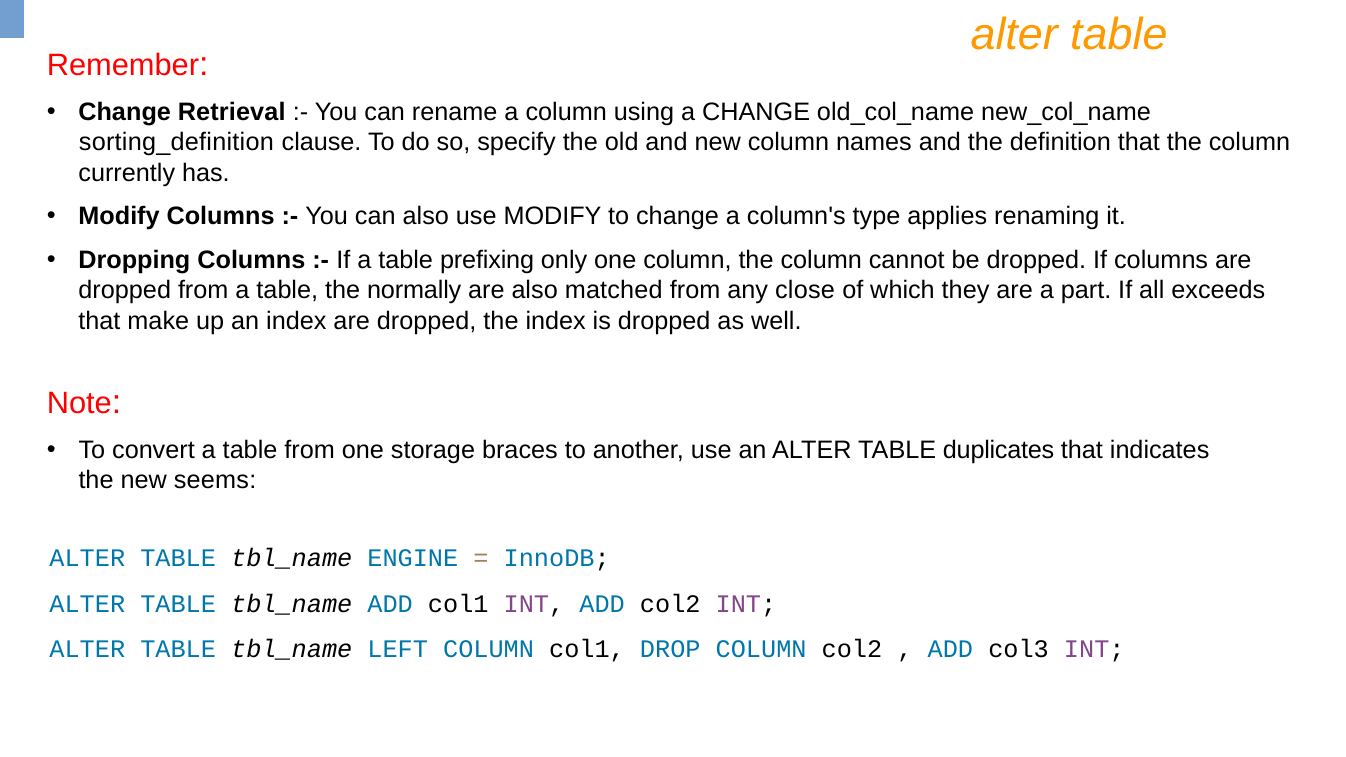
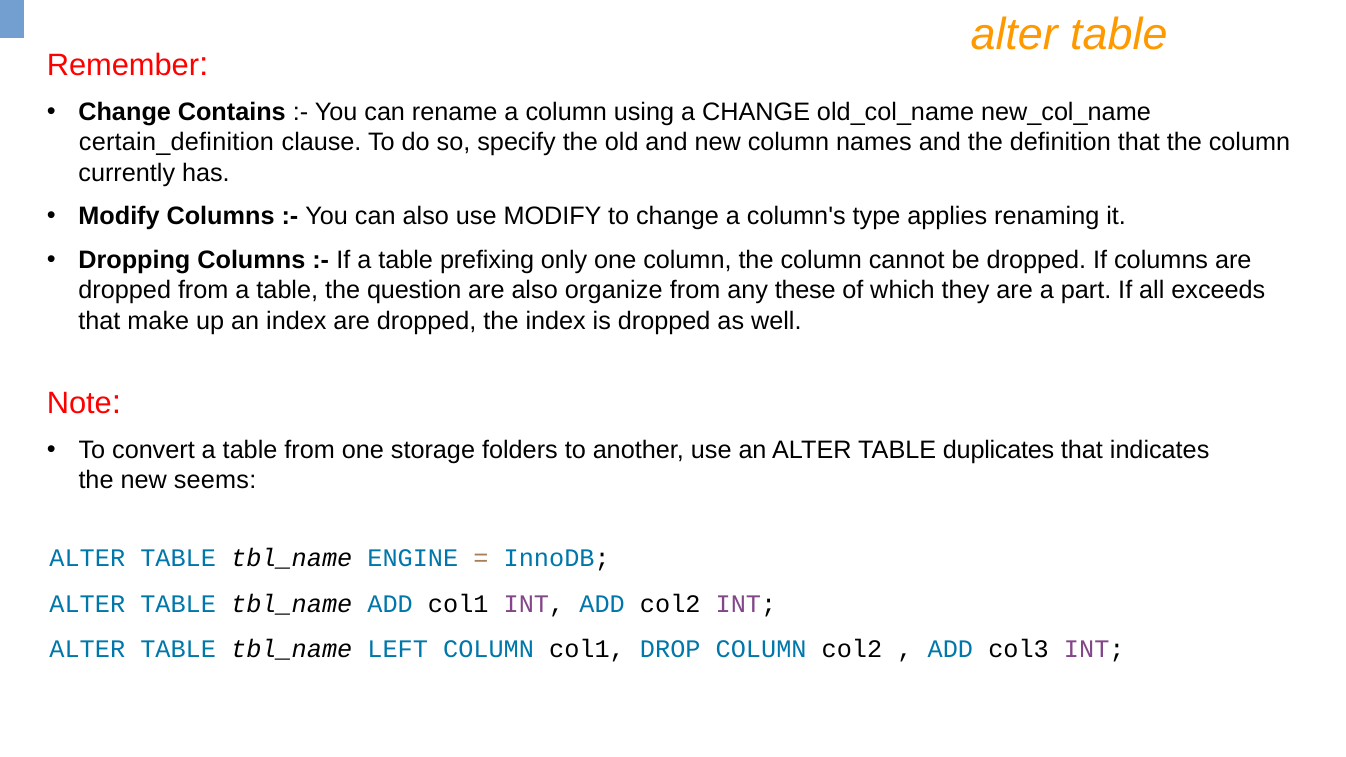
Retrieval: Retrieval -> Contains (232, 112)
sorting_definition: sorting_definition -> certain_definition (176, 143)
normally: normally -> question (414, 291)
matched: matched -> organize (614, 291)
close: close -> these (805, 291)
braces: braces -> folders (520, 450)
